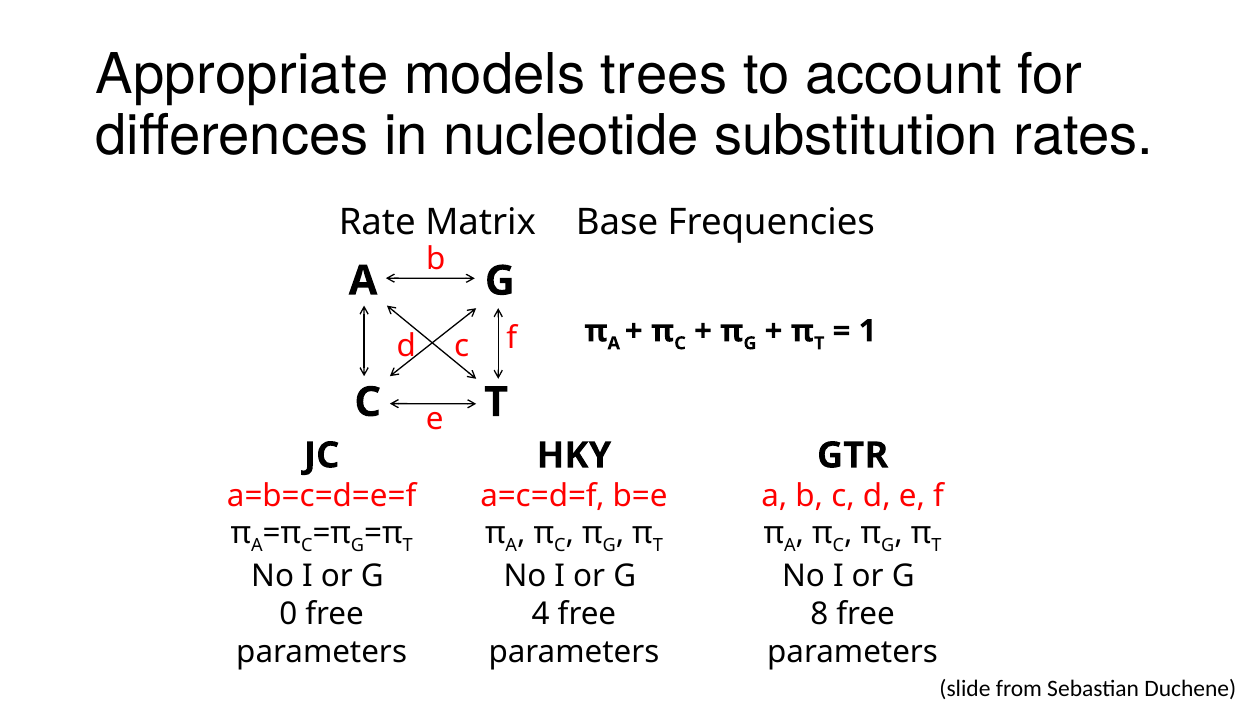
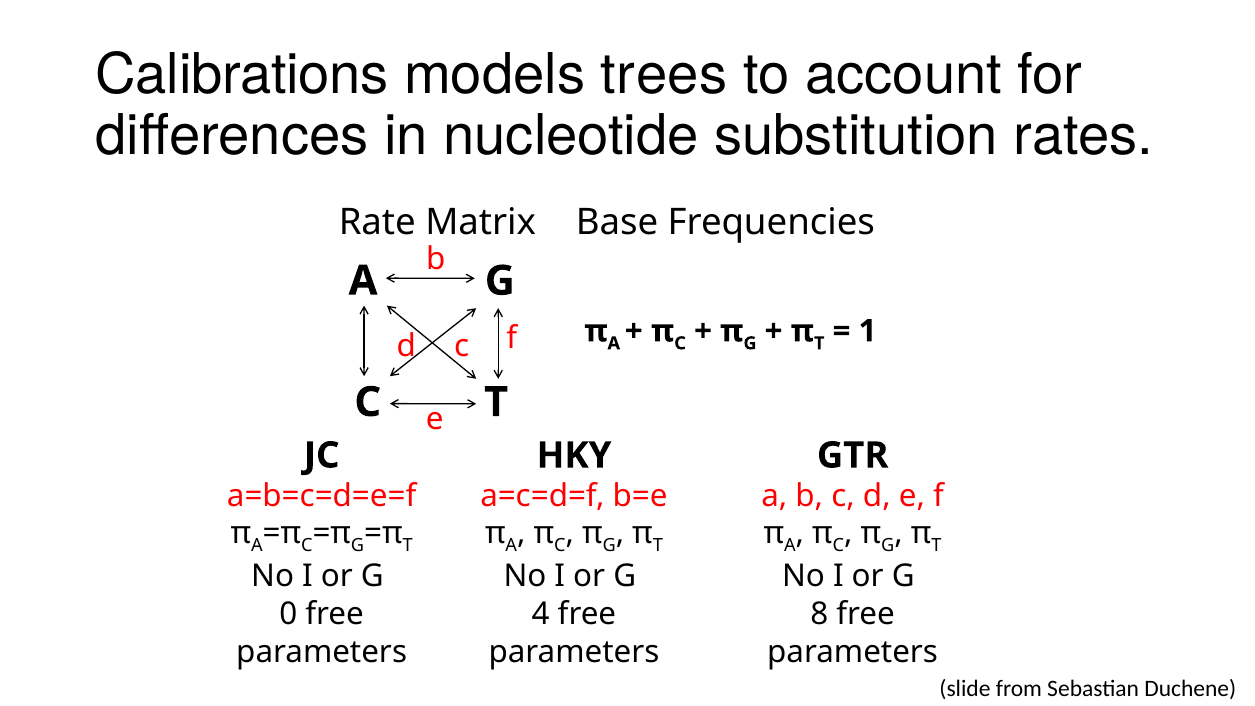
Appropriate: Appropriate -> Calibrations (242, 75)
